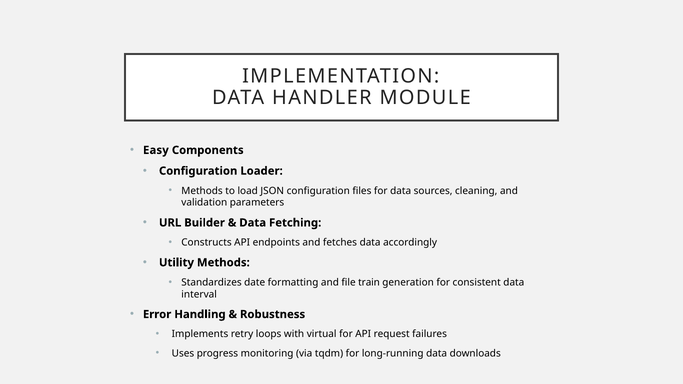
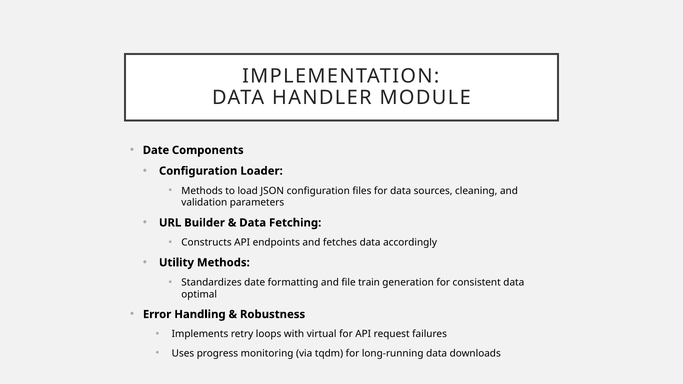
Easy: Easy -> Date (156, 150)
interval: interval -> optimal (199, 294)
